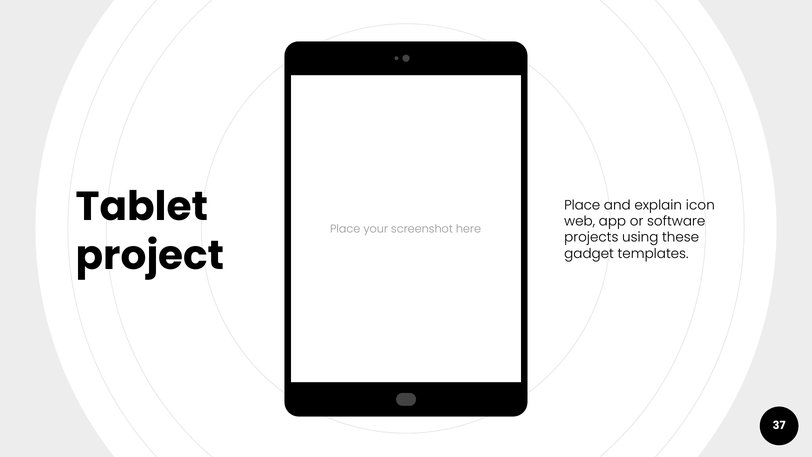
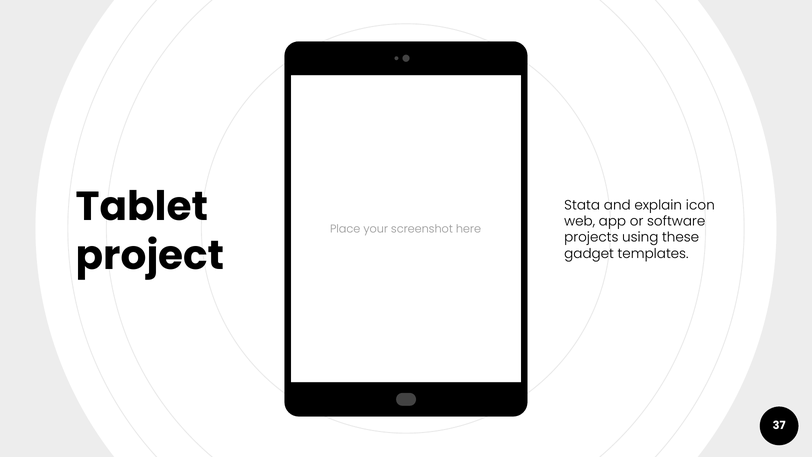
Place: Place -> Stata (582, 205)
